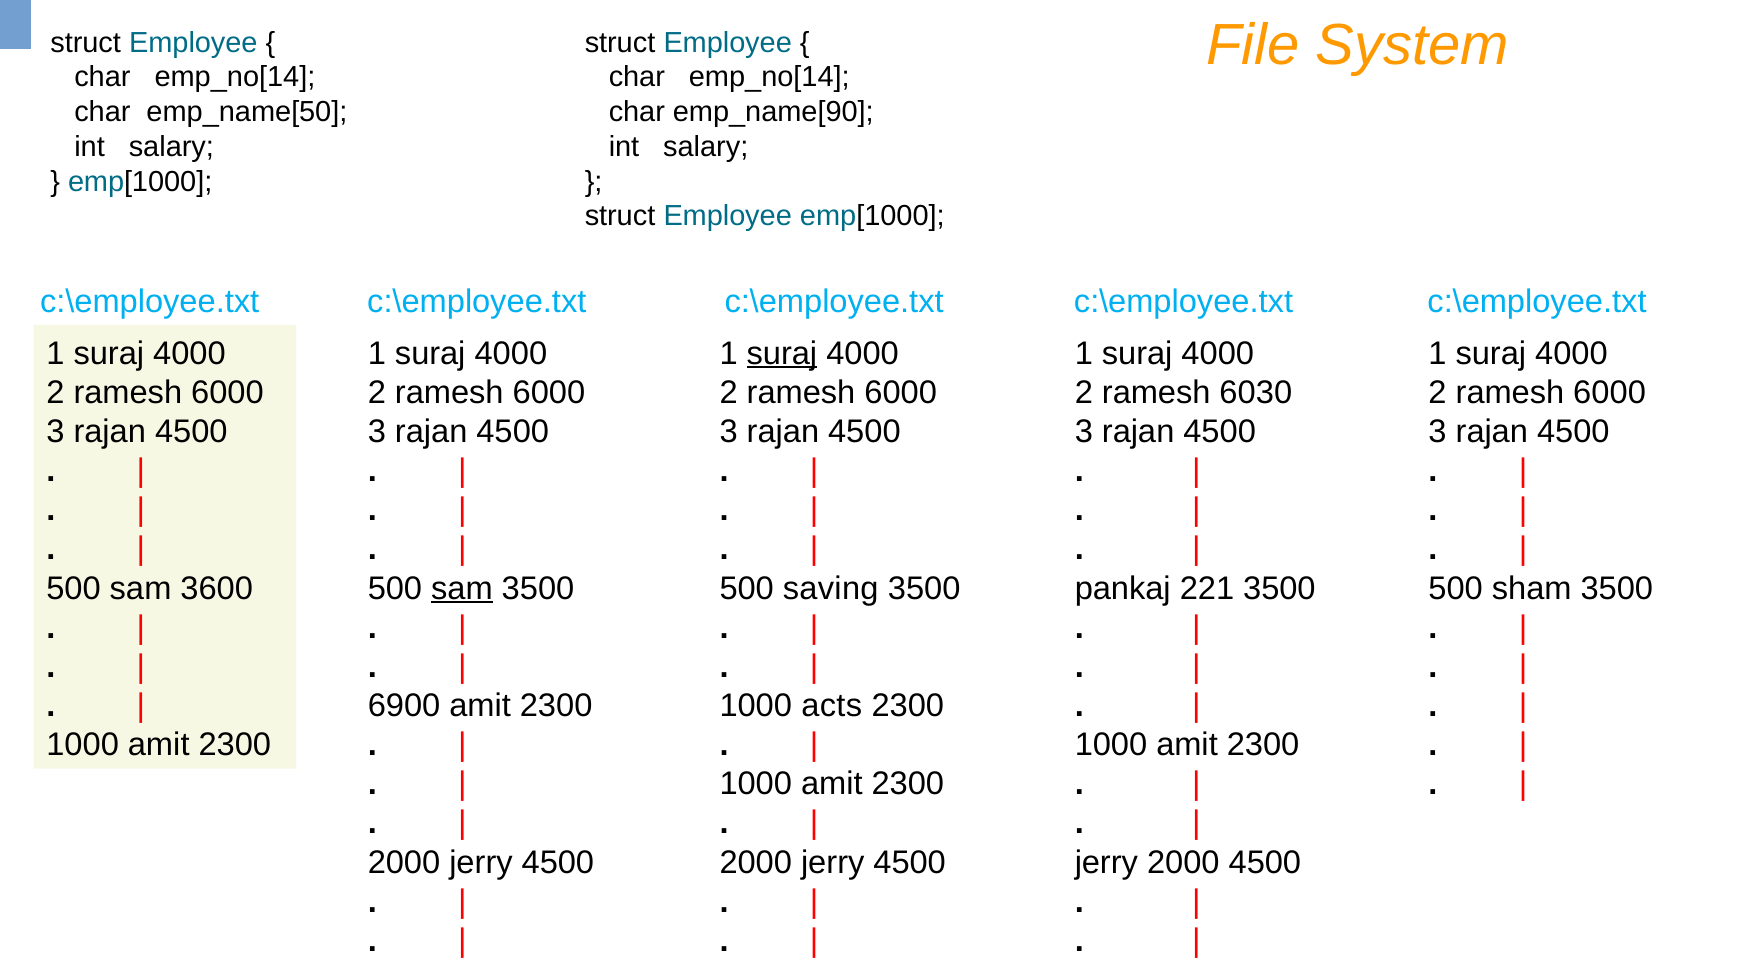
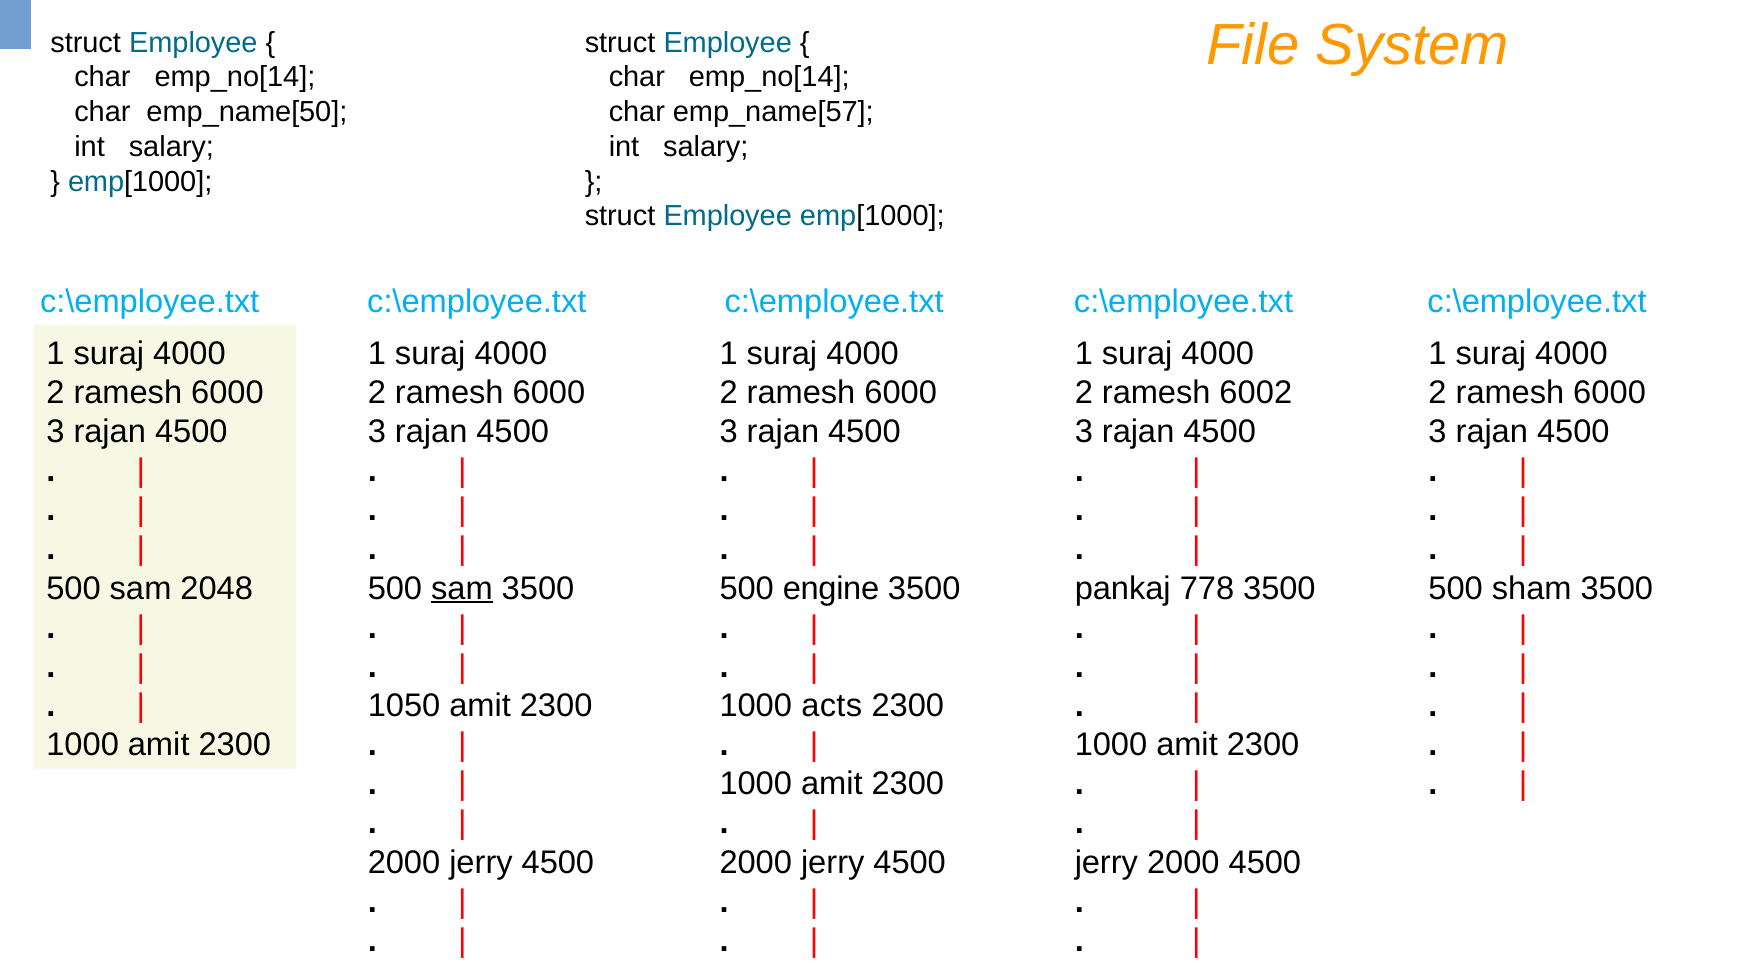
emp_name[90: emp_name[90 -> emp_name[57 (773, 112)
suraj underline: present -> none (782, 353)
6030: 6030 -> 6002 (1256, 392)
3600: 3600 -> 2048 (217, 588)
saving: saving -> engine (831, 588)
221: 221 -> 778 (1207, 588)
6900: 6900 -> 1050 (404, 706)
